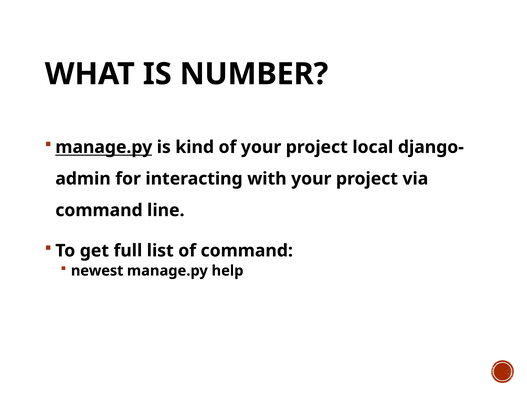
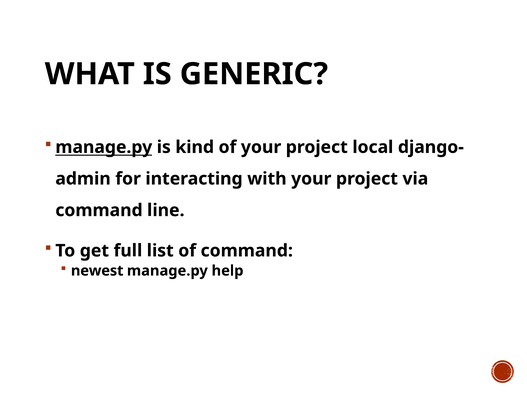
NUMBER: NUMBER -> GENERIC (254, 74)
